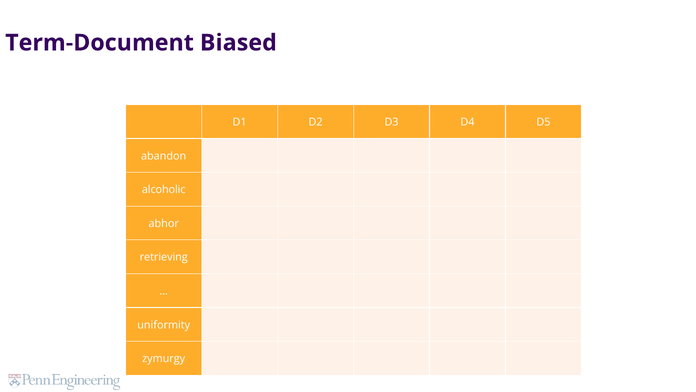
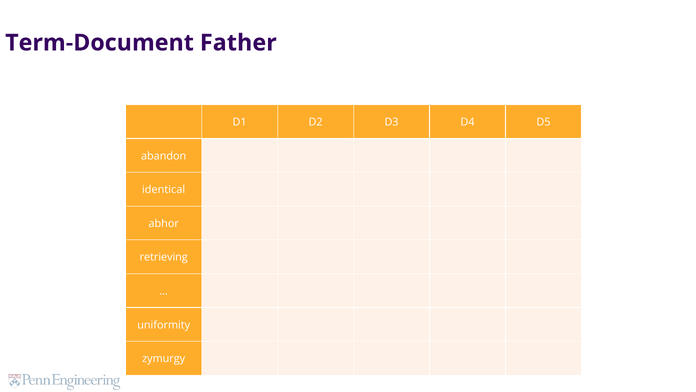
Biased: Biased -> Father (238, 43)
alcoholic: alcoholic -> identical (164, 190)
